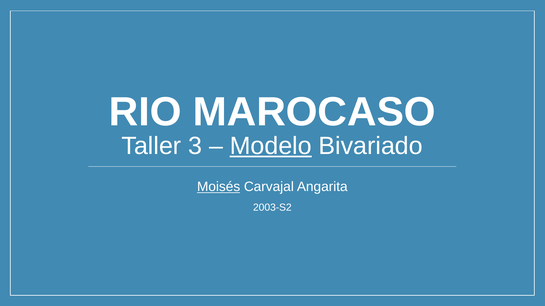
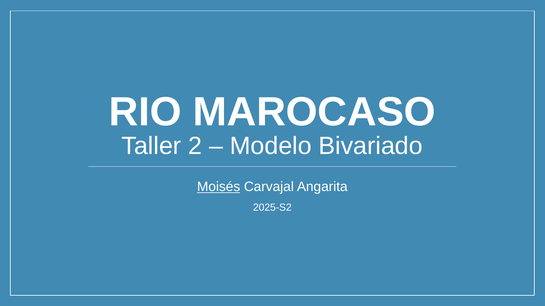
3: 3 -> 2 (195, 146)
Modelo underline: present -> none (271, 146)
2003-S2: 2003-S2 -> 2025-S2 (272, 208)
